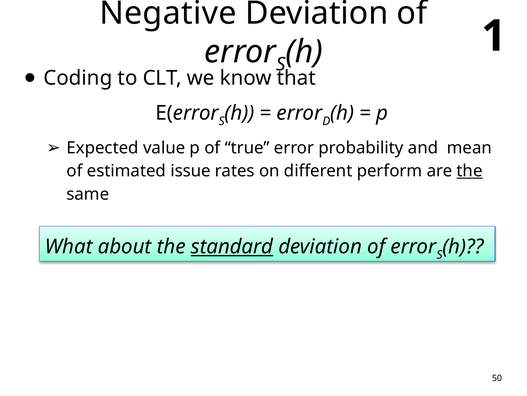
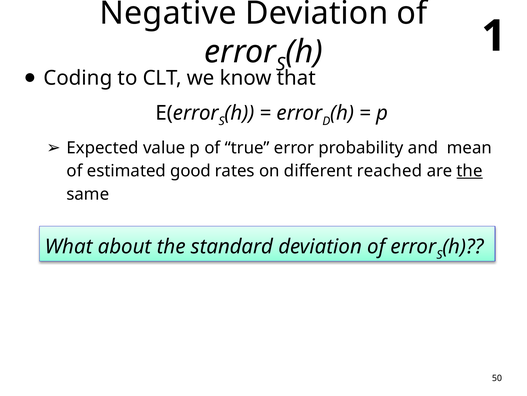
issue: issue -> good (191, 171)
perform: perform -> reached (389, 171)
standard underline: present -> none (232, 246)
